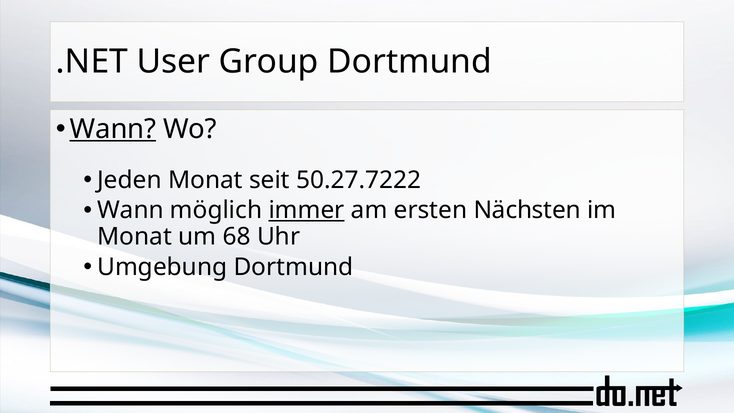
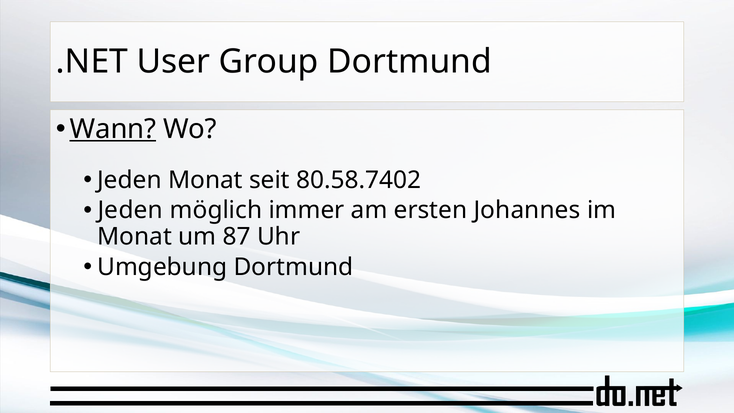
50.27.7222: 50.27.7222 -> 80.58.7402 (359, 180)
Wann: Wann -> Jeden (130, 210)
immer underline: present -> none (307, 210)
Nächsten: Nächsten -> Johannes (527, 210)
68: 68 -> 87 (237, 237)
